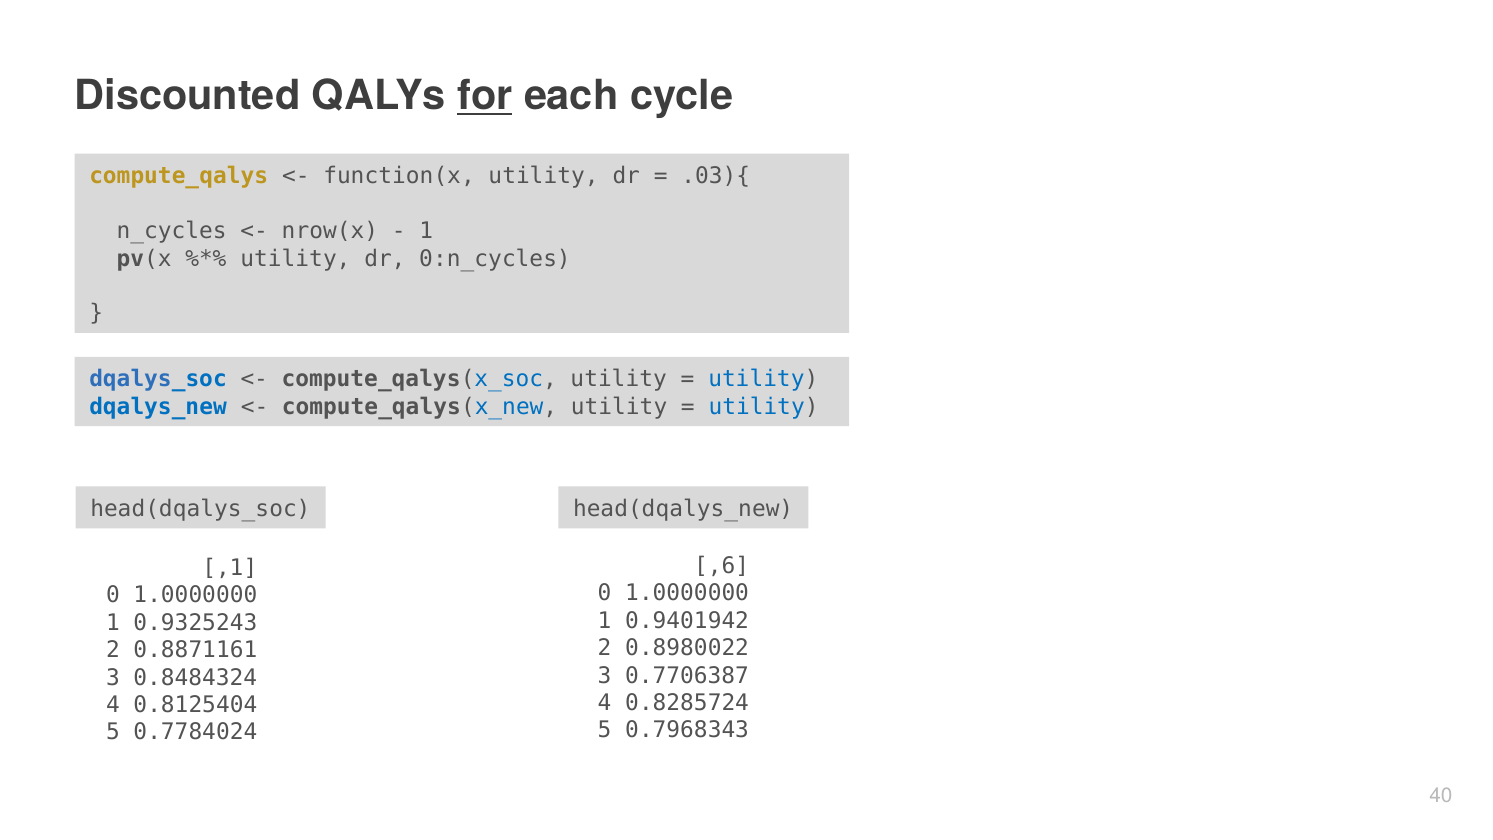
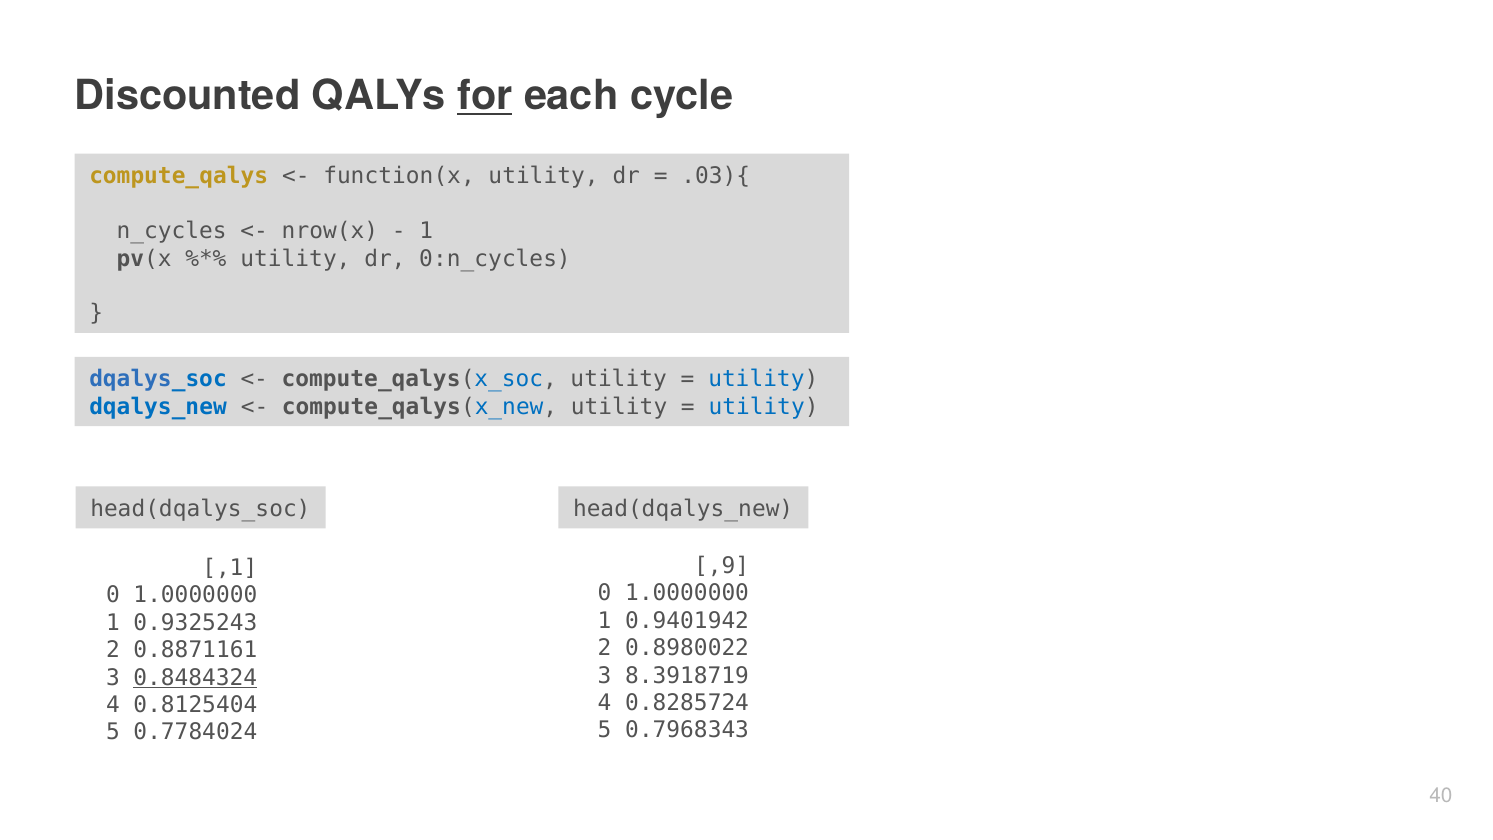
,6: ,6 -> ,9 (722, 566)
0.7706387: 0.7706387 -> 8.3918719 (687, 675)
0.8484324 underline: none -> present (195, 677)
